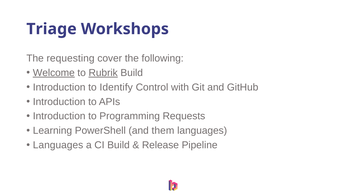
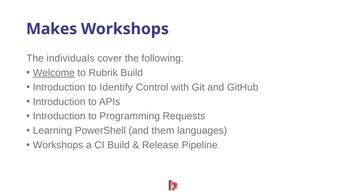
Triage: Triage -> Makes (52, 29)
requesting: requesting -> individuals (71, 58)
Rubrik underline: present -> none (103, 73)
Languages: Languages -> Workshops (58, 146)
